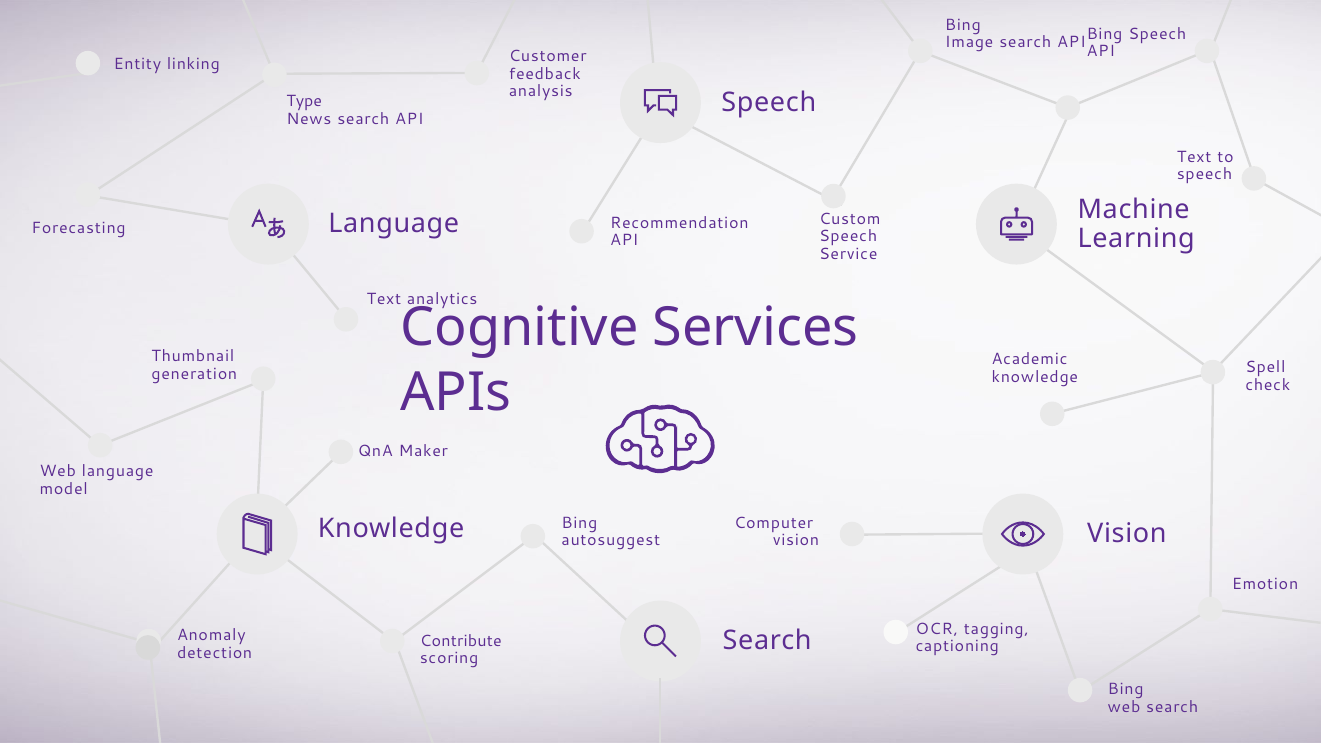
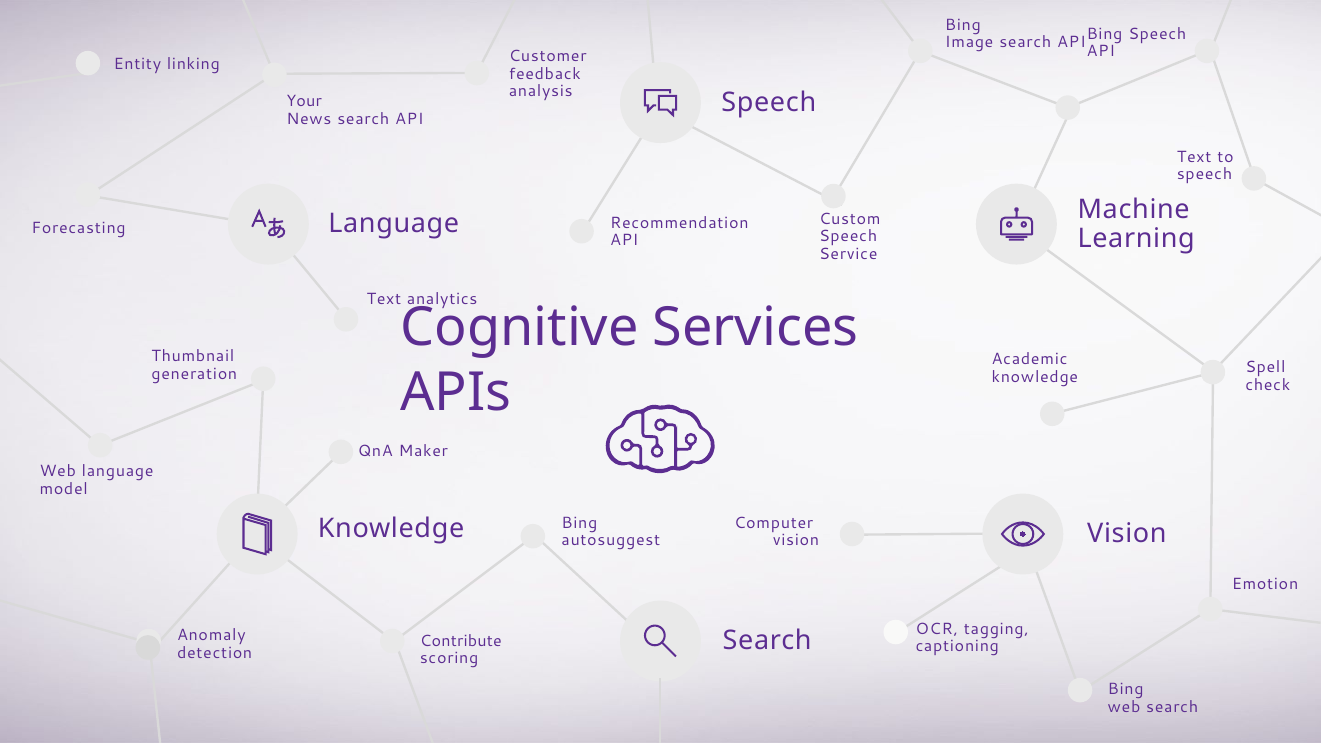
Type: Type -> Your (304, 102)
